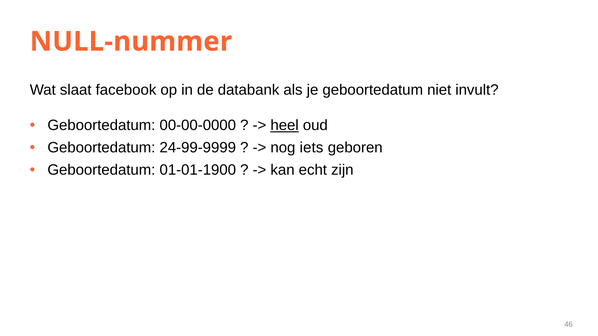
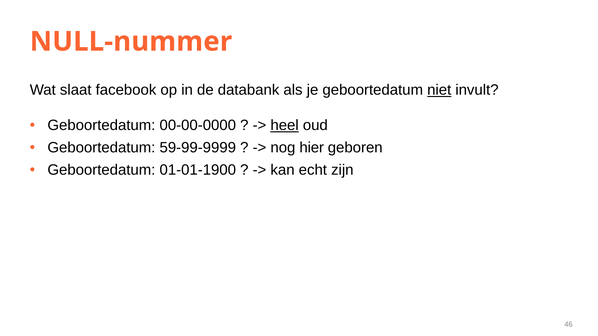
niet underline: none -> present (439, 90)
24-99-9999: 24-99-9999 -> 59-99-9999 (198, 148)
iets: iets -> hier (312, 148)
